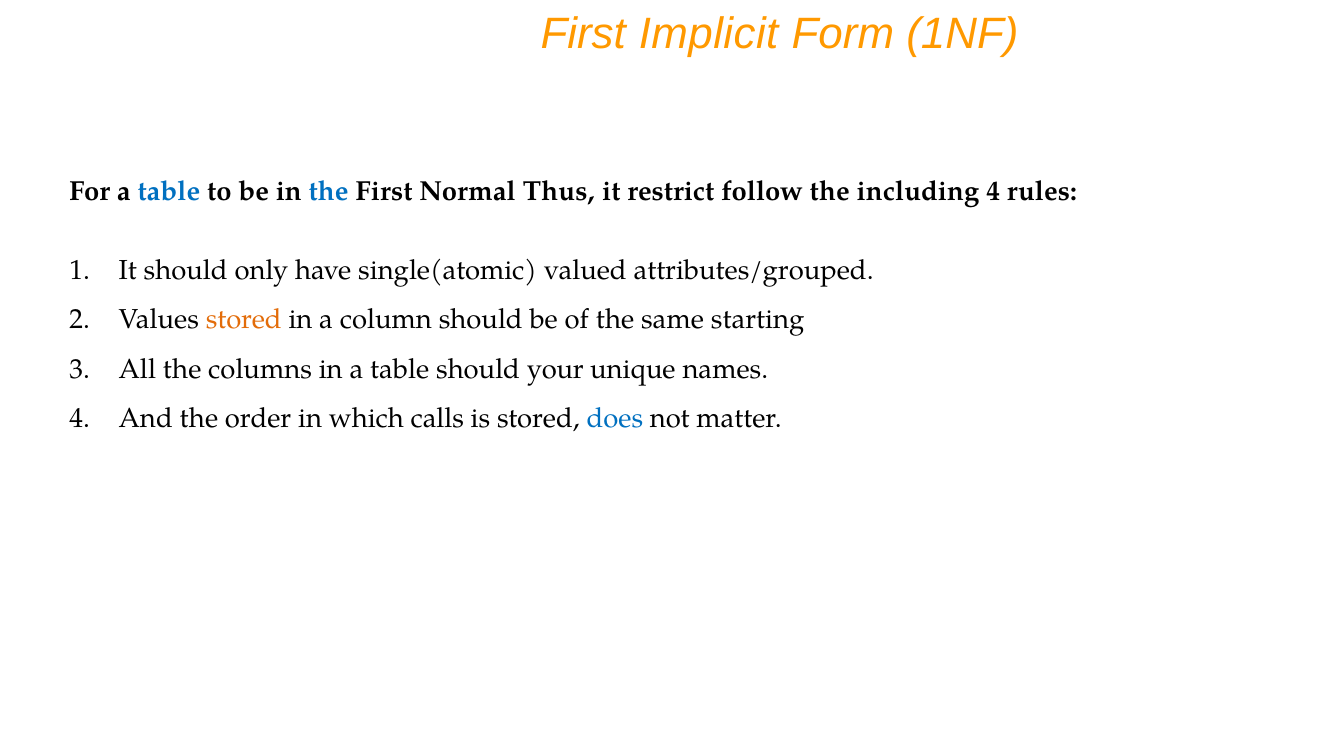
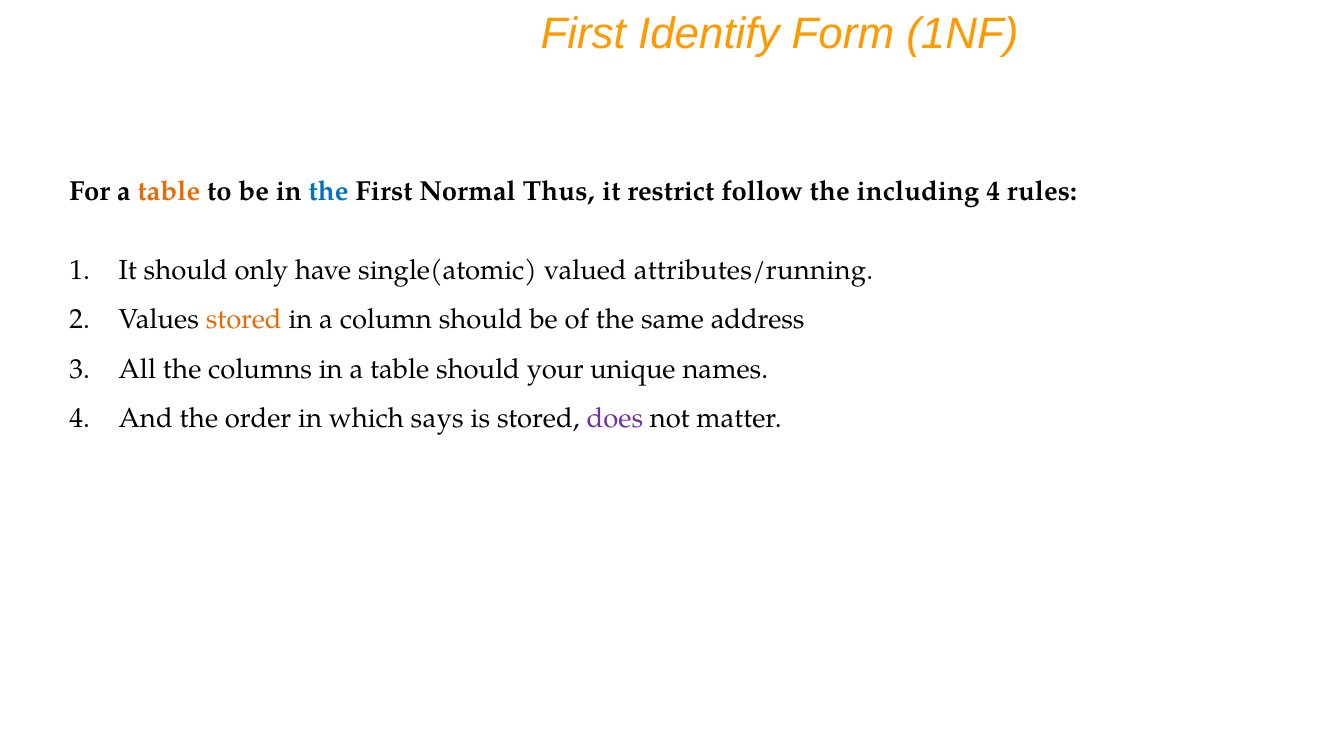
Implicit: Implicit -> Identify (709, 34)
table colour: blue -> orange (169, 191)
attributes/grouped: attributes/grouped -> attributes/running (753, 270)
starting: starting -> address (758, 320)
calls: calls -> says (437, 419)
does colour: blue -> purple (615, 419)
